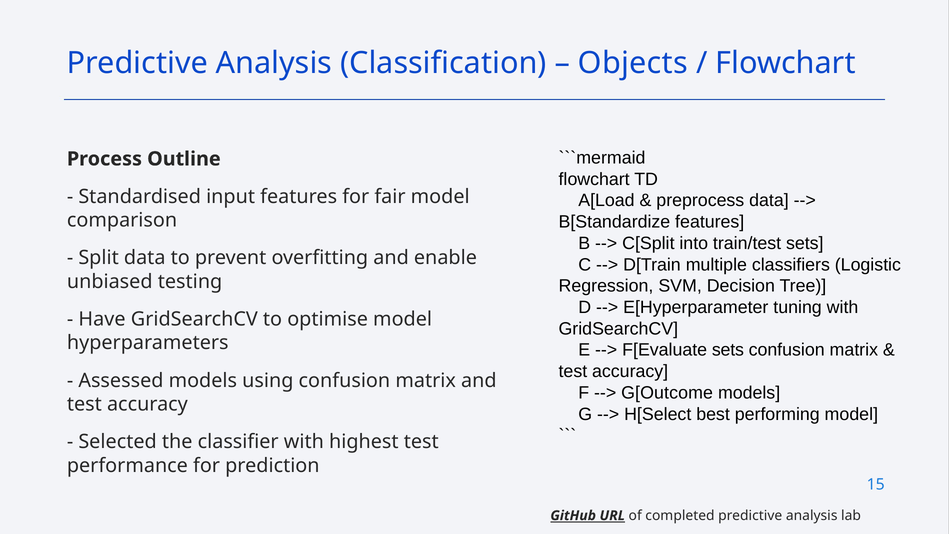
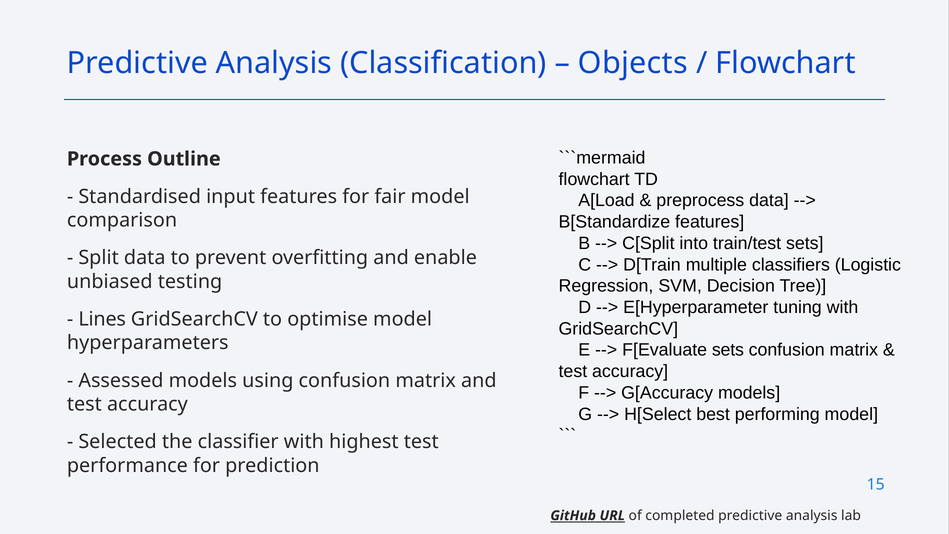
Have: Have -> Lines (102, 319)
G[Outcome: G[Outcome -> G[Accuracy (667, 393)
